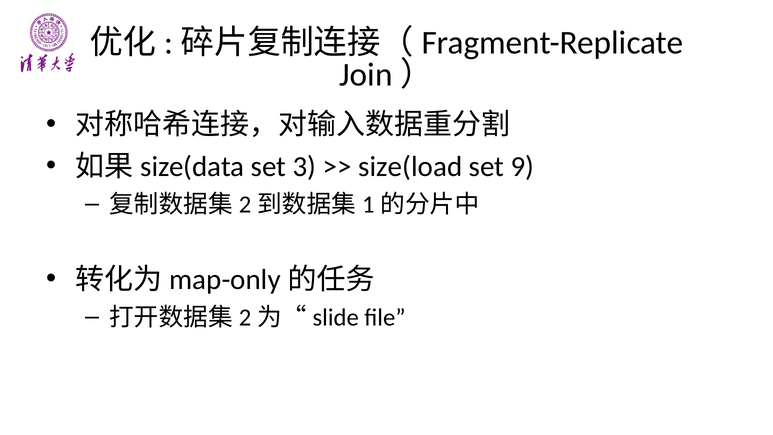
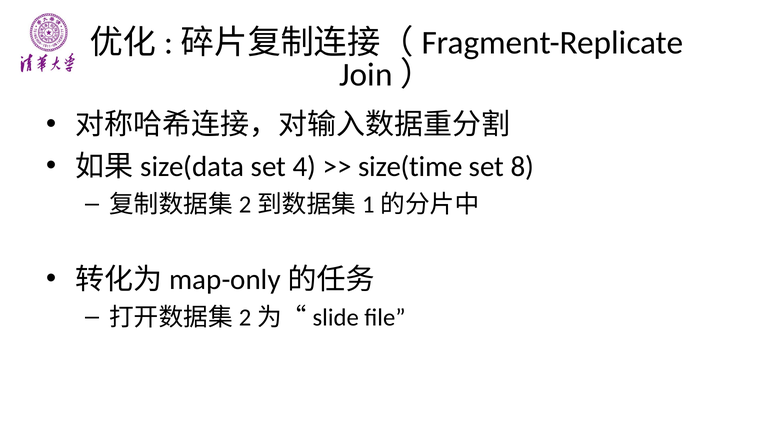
3: 3 -> 4 (304, 166)
size(load: size(load -> size(time (410, 166)
9: 9 -> 8 (522, 166)
